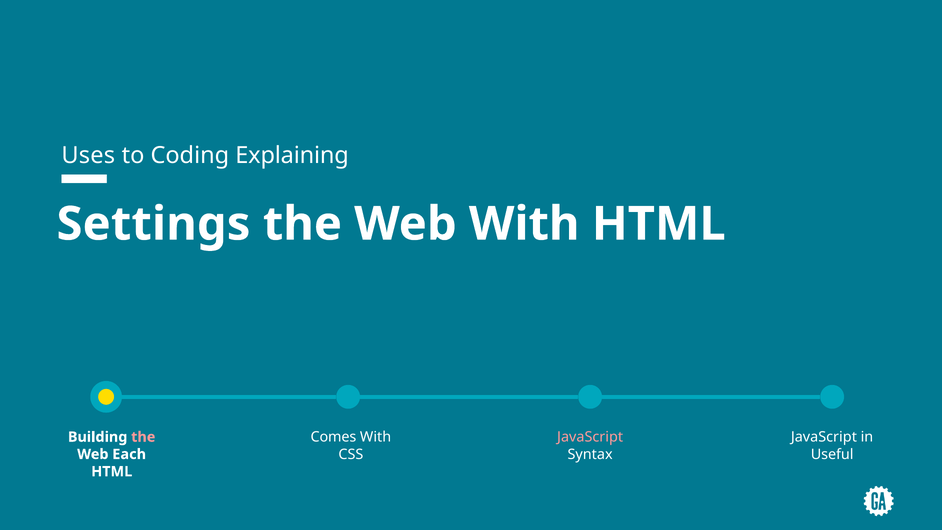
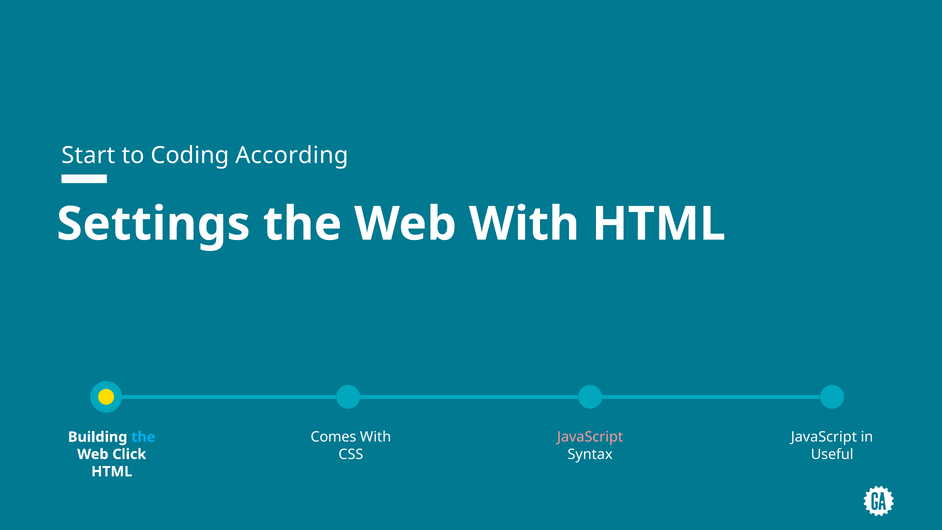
Uses: Uses -> Start (88, 155)
Explaining: Explaining -> According (292, 155)
the colour: pink -> light blue (143, 437)
Each: Each -> Click (129, 454)
